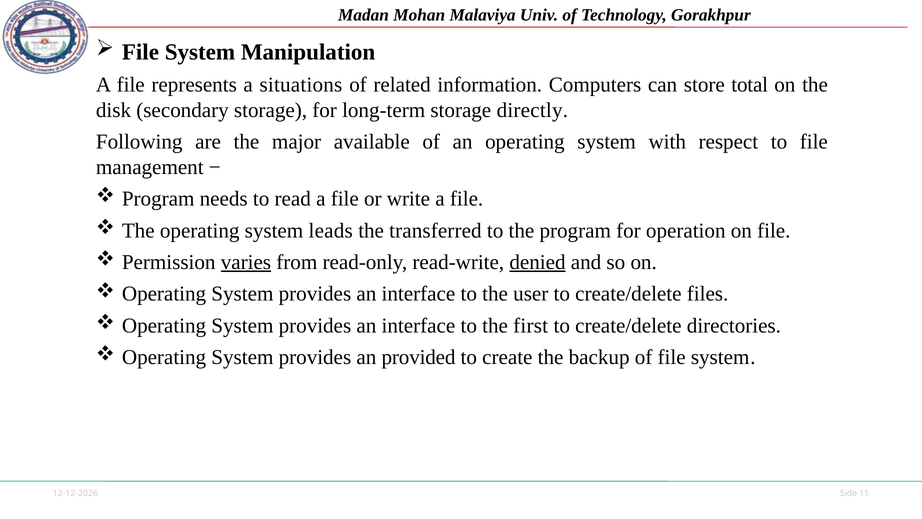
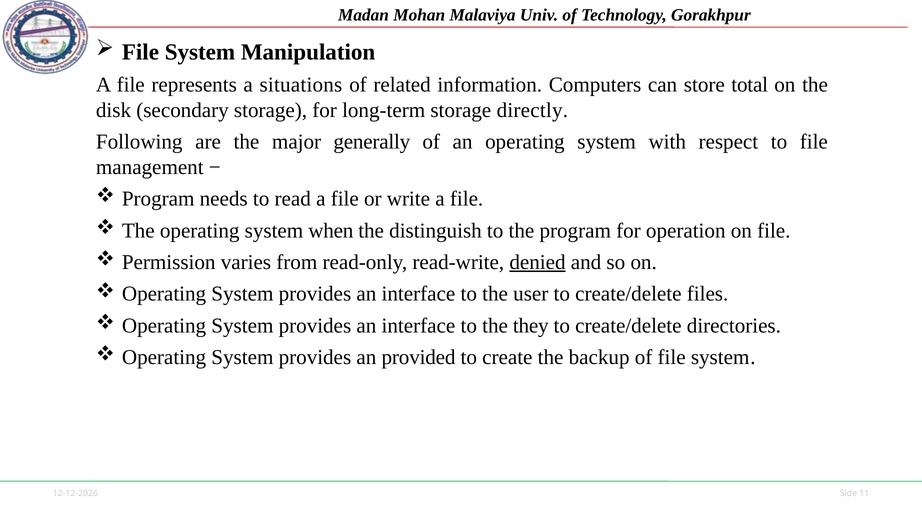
available: available -> generally (372, 142)
leads: leads -> when (331, 230)
transferred: transferred -> distinguish (435, 230)
varies underline: present -> none (246, 262)
first: first -> they (531, 325)
